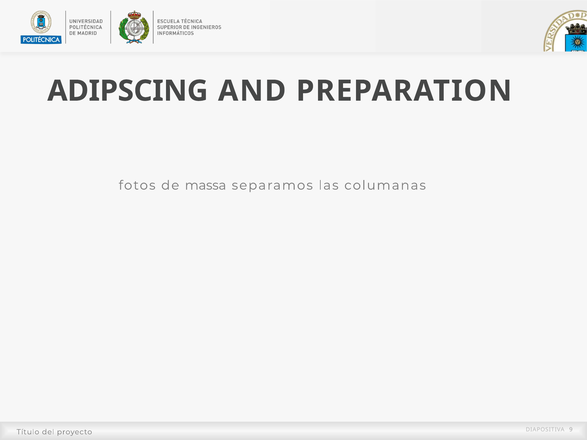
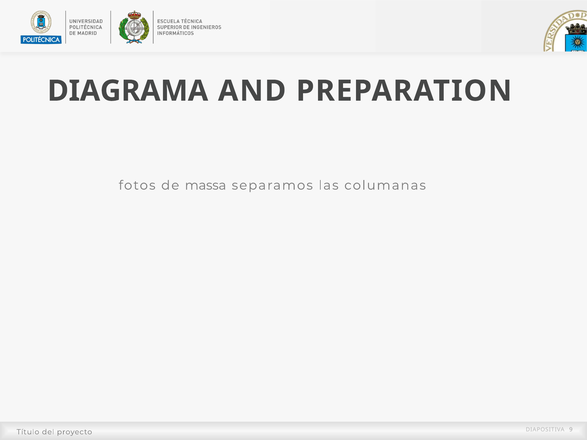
ADIPSCING: ADIPSCING -> DIAGRAMA (128, 91)
